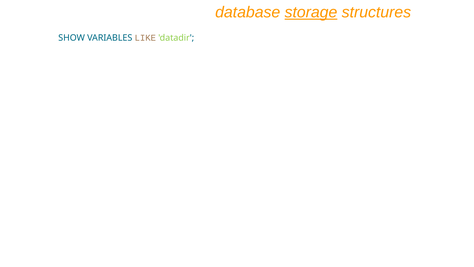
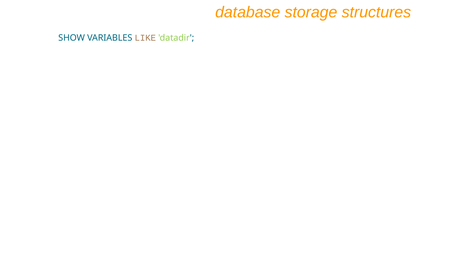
storage underline: present -> none (311, 12)
